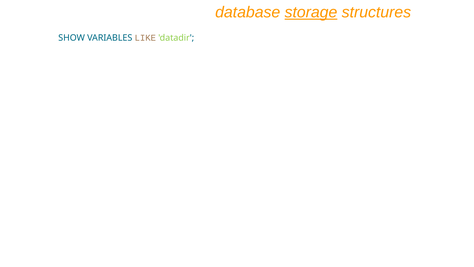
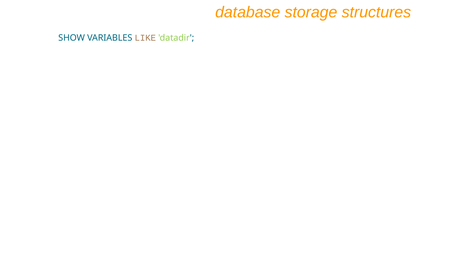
storage underline: present -> none (311, 12)
